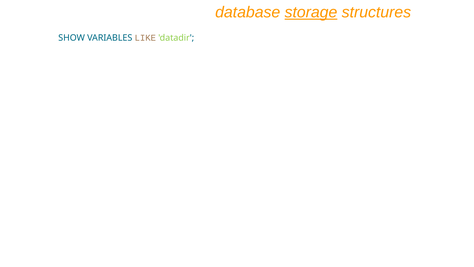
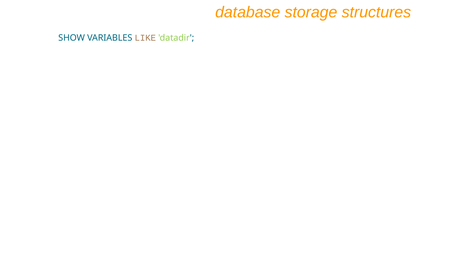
storage underline: present -> none (311, 12)
